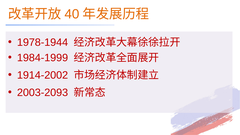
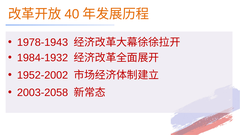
1978-1944: 1978-1944 -> 1978-1943 (43, 42)
1984-1999: 1984-1999 -> 1984-1932 (43, 58)
1914-2002: 1914-2002 -> 1952-2002 (43, 75)
2003-2093: 2003-2093 -> 2003-2058 (43, 93)
